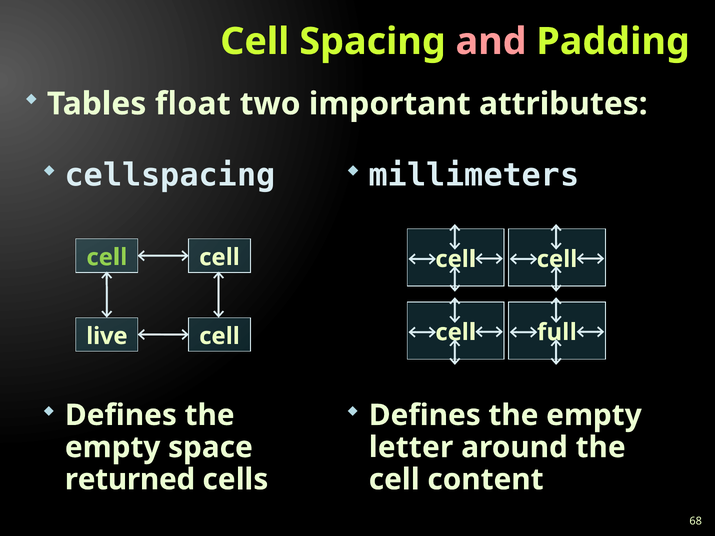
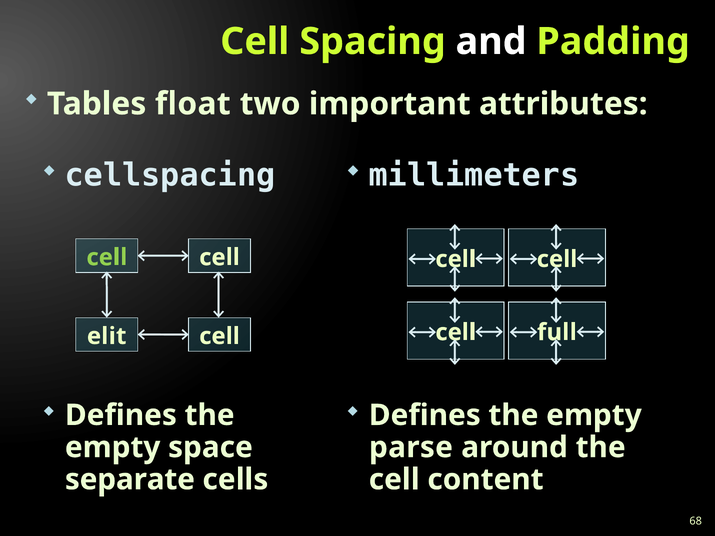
and colour: pink -> white (491, 42)
live: live -> elit (107, 336)
letter: letter -> parse (411, 448)
returned: returned -> separate (130, 480)
